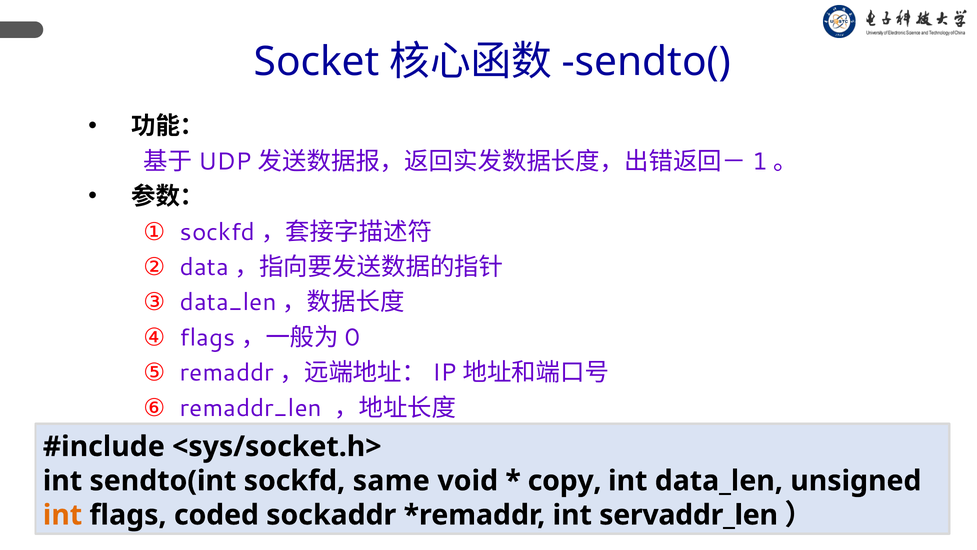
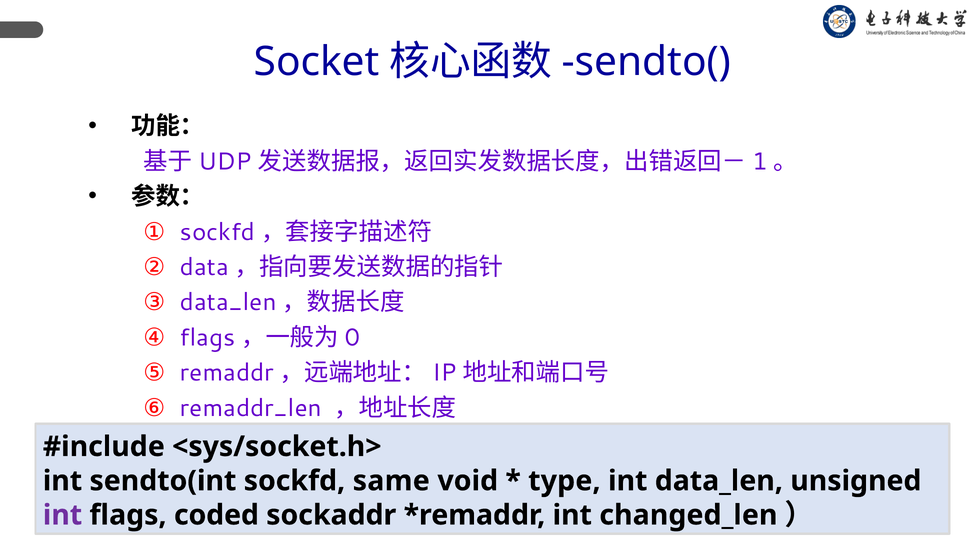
copy: copy -> type (564, 480)
int colour: orange -> purple (63, 515)
servaddr_len: servaddr_len -> changed_len (688, 515)
